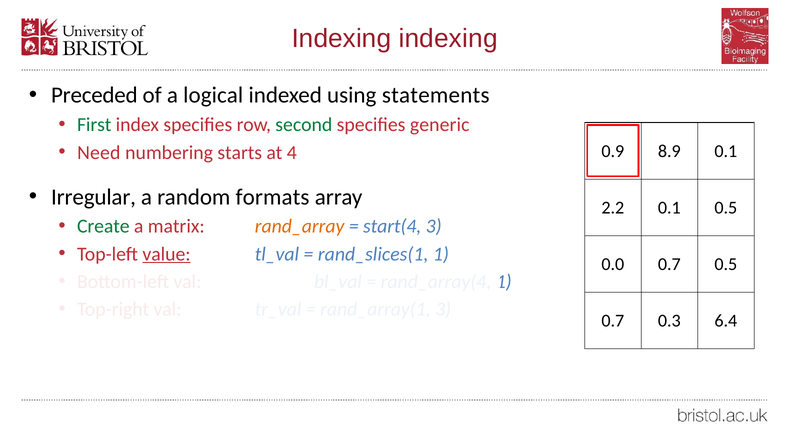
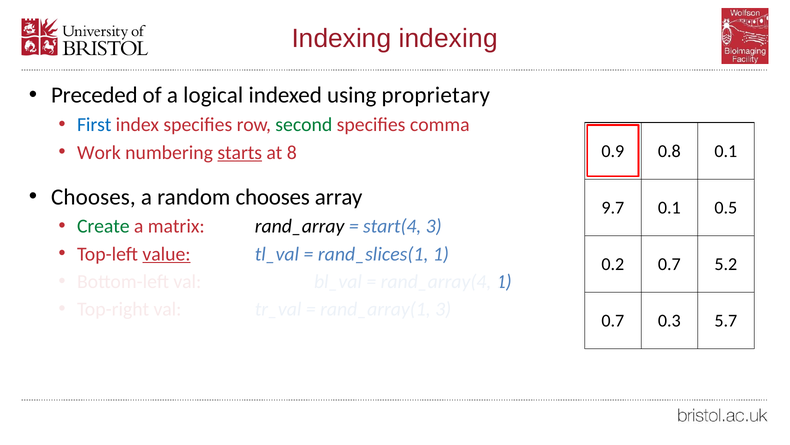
statements: statements -> proprietary (436, 95)
First colour: green -> blue (94, 125)
generic: generic -> comma (440, 125)
Need: Need -> Work (99, 152)
starts underline: none -> present (240, 152)
4: 4 -> 8 (292, 152)
8.9: 8.9 -> 0.8 (669, 151)
Irregular: Irregular -> Chooses (93, 197)
random formats: formats -> chooses (273, 197)
2.2: 2.2 -> 9.7 (613, 207)
rand_array colour: orange -> black (300, 226)
0.0: 0.0 -> 0.2 (613, 264)
0.7 0.5: 0.5 -> 5.2 (726, 264)
6.4: 6.4 -> 5.7 (726, 320)
